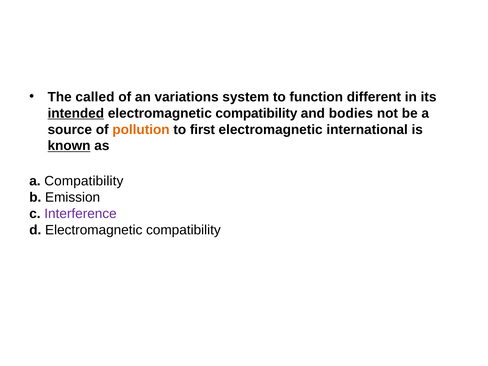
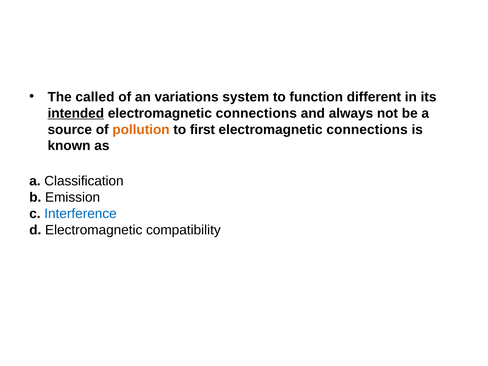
compatibility: compatibility -> connections (256, 113)
bodies: bodies -> always (351, 113)
international: international -> connections (367, 130)
known underline: present -> none (69, 146)
a Compatibility: Compatibility -> Classification (84, 181)
Interference colour: purple -> blue (81, 214)
